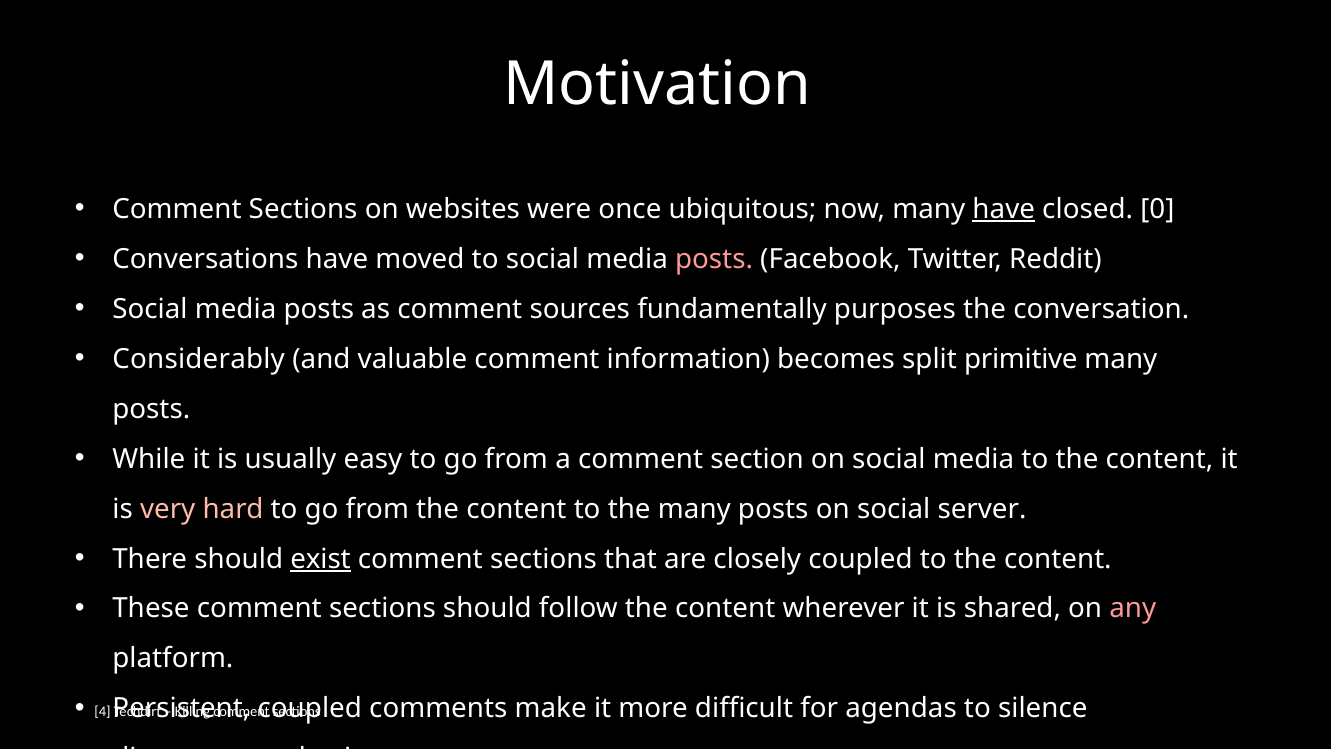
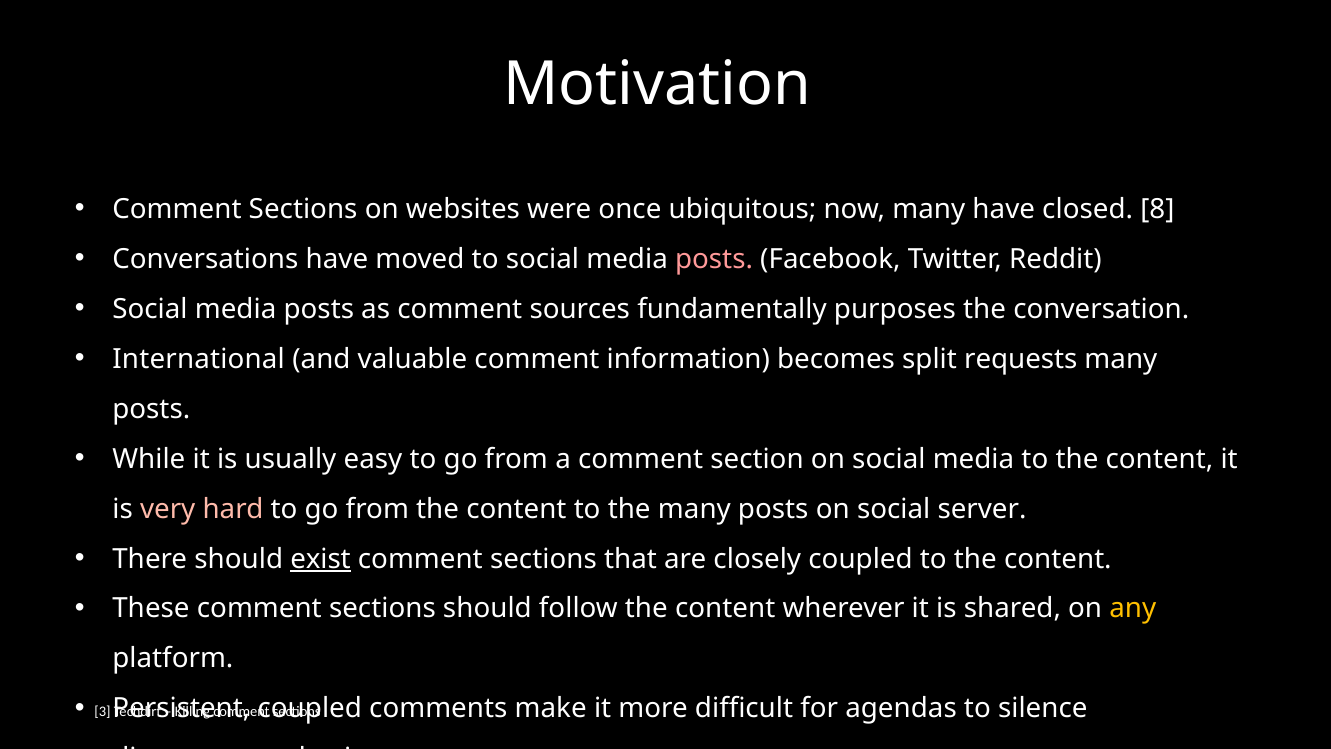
have underline: present -> none (1004, 209)
0: 0 -> 8 (1157, 209)
Considerably: Considerably -> International (199, 359)
primitive: primitive -> requests (1021, 359)
any colour: pink -> yellow (1133, 609)
4: 4 -> 3 (103, 711)
